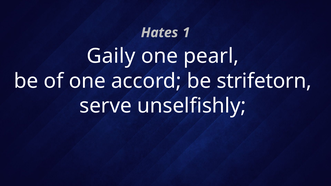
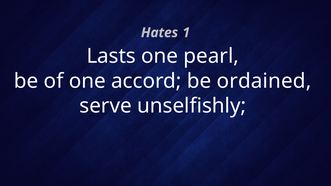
Gaily: Gaily -> Lasts (111, 56)
strifetorn: strifetorn -> ordained (264, 81)
